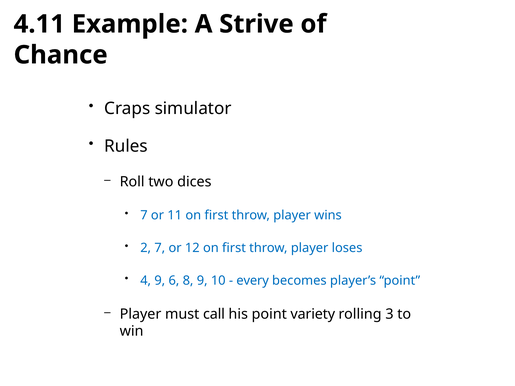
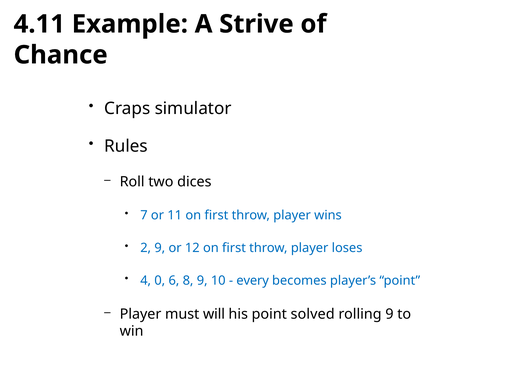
2 7: 7 -> 9 (160, 248)
4 9: 9 -> 0 (160, 281)
call: call -> will (214, 314)
variety: variety -> solved (313, 314)
rolling 3: 3 -> 9 (389, 314)
